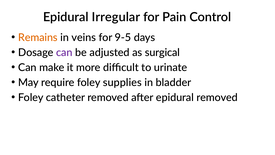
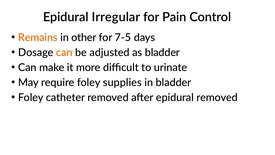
veins: veins -> other (84, 37)
9-5: 9-5 -> 7-5 (123, 37)
can colour: purple -> orange (64, 52)
as surgical: surgical -> bladder (162, 52)
